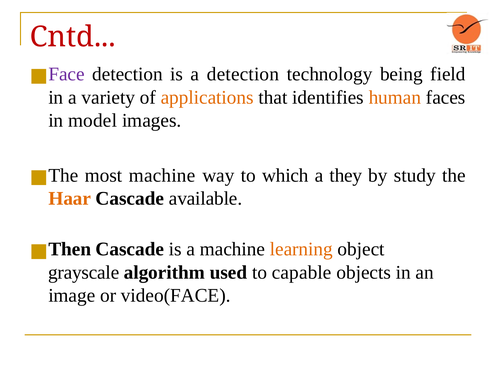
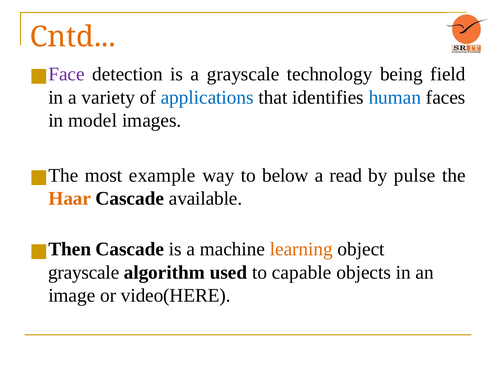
Cntd colour: red -> orange (73, 37)
a detection: detection -> grayscale (243, 74)
applications colour: orange -> blue (207, 97)
human colour: orange -> blue (395, 97)
most machine: machine -> example (162, 175)
which: which -> below (285, 175)
they: they -> read (346, 175)
study: study -> pulse (415, 175)
video(FACE: video(FACE -> video(HERE (176, 296)
